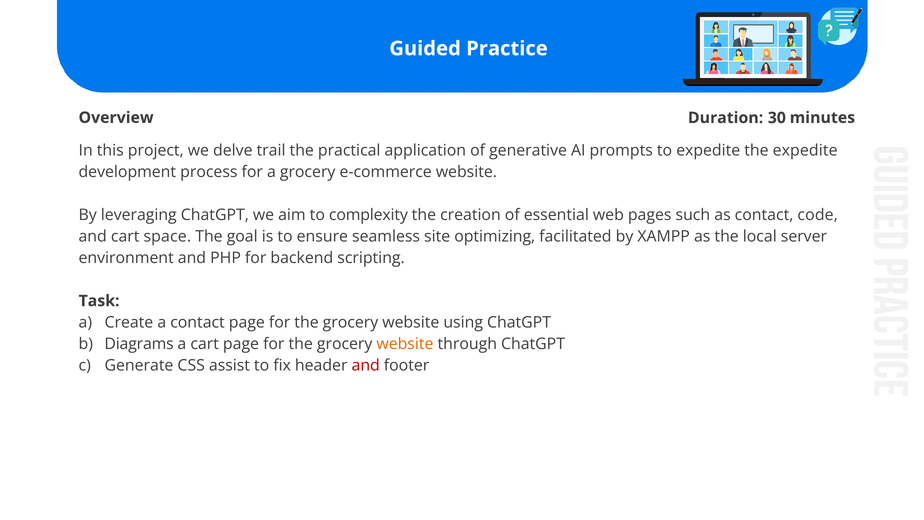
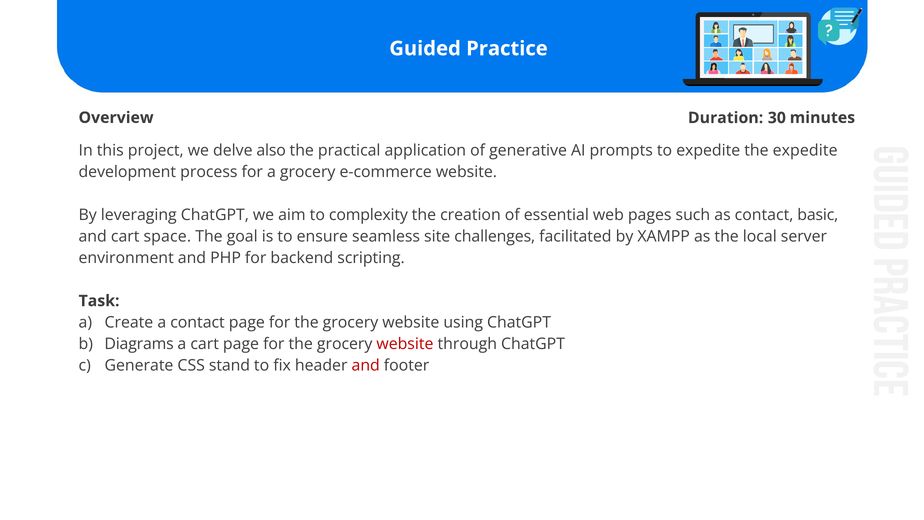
trail: trail -> also (271, 150)
code: code -> basic (818, 215)
optimizing: optimizing -> challenges (495, 236)
website colour: orange -> red (405, 344)
assist: assist -> stand (230, 365)
